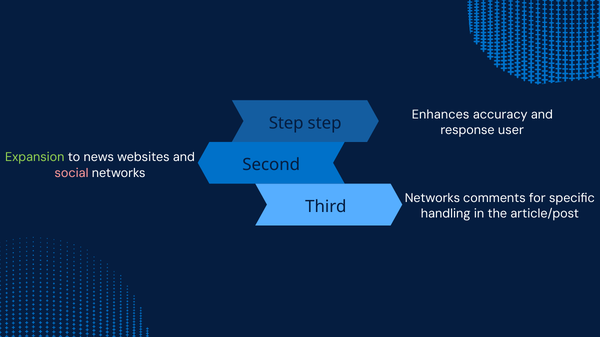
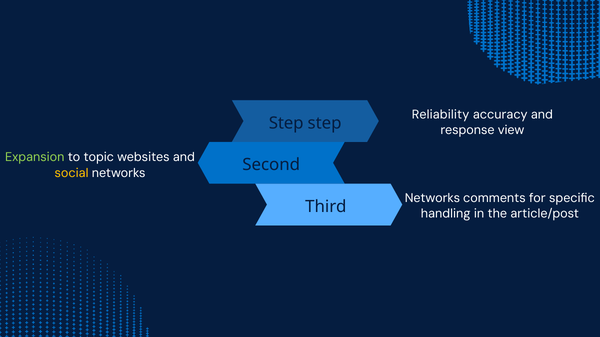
Enhances: Enhances -> Reliability (441, 115)
user: user -> view (511, 130)
news: news -> topic (99, 157)
social colour: pink -> yellow (72, 173)
